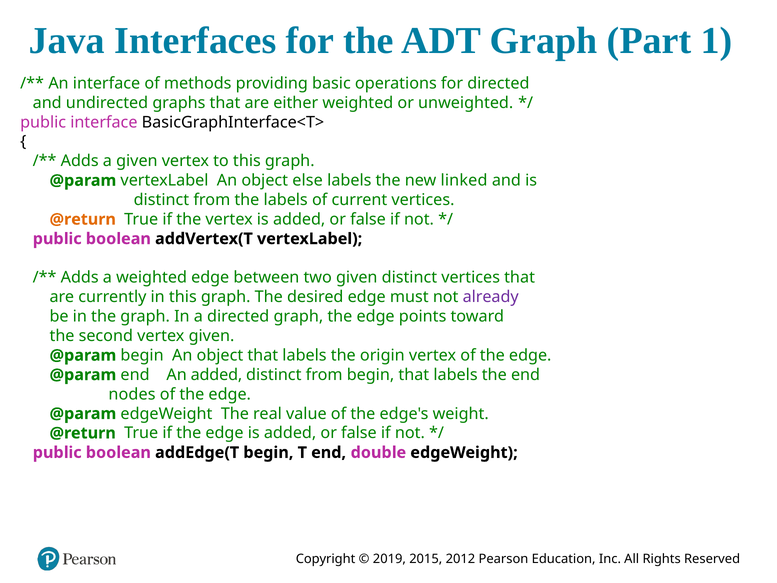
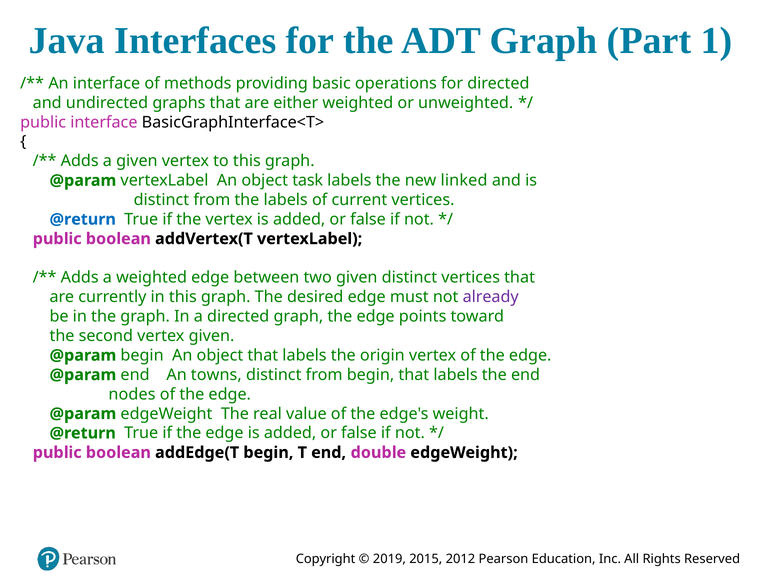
else: else -> task (308, 180)
@return colour: orange -> blue (83, 219)
An added: added -> towns (216, 375)
